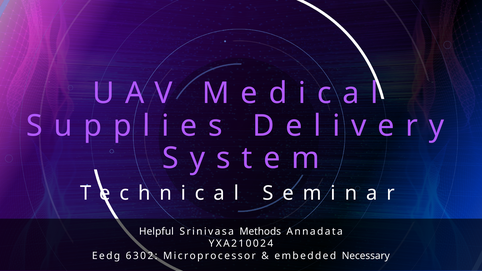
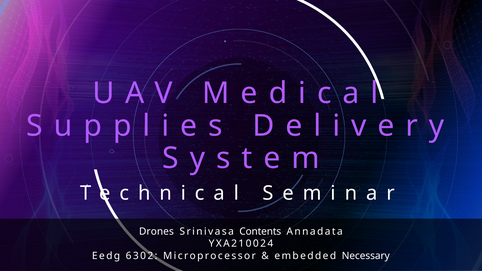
Helpful: Helpful -> Drones (156, 231)
Methods: Methods -> Contents (260, 231)
